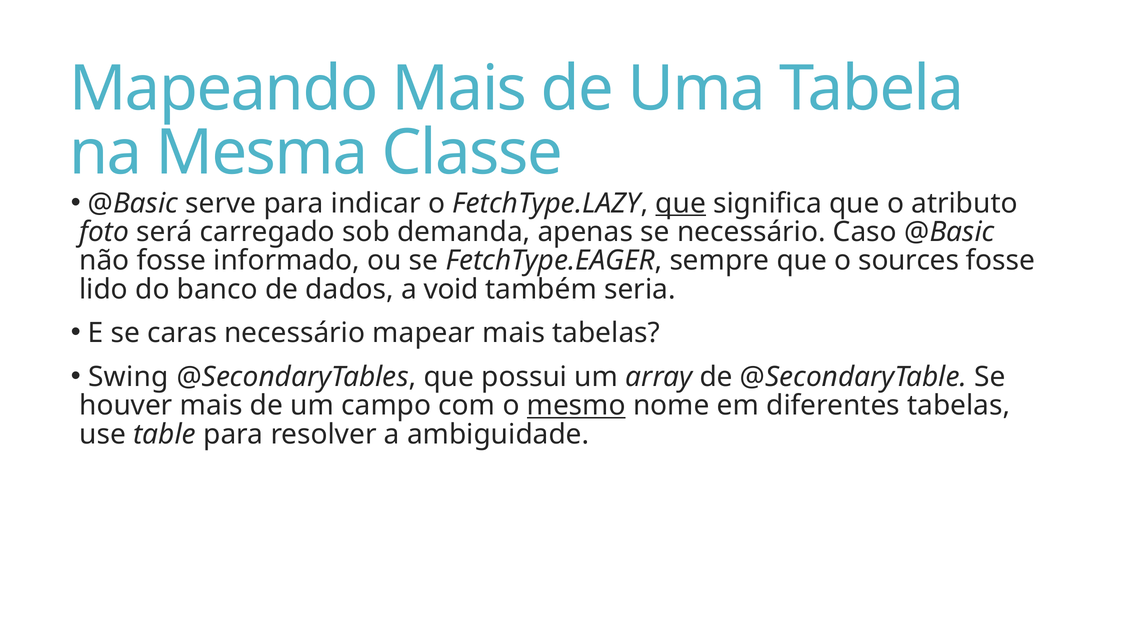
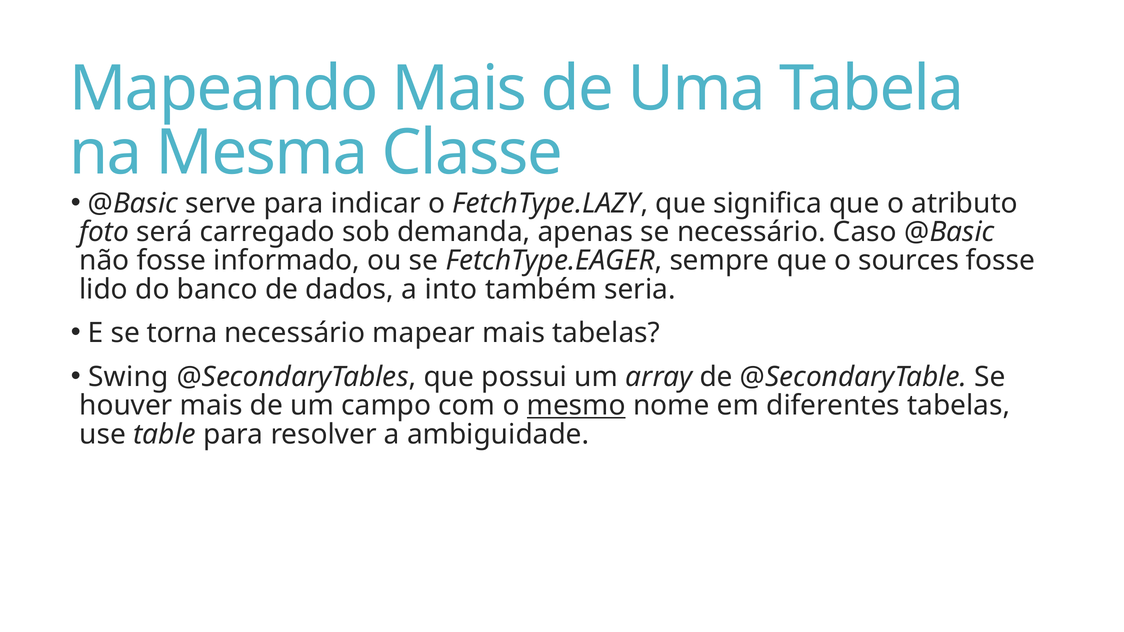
que underline: present -> none (681, 203)
void: void -> into (451, 289)
caras: caras -> torna (182, 333)
